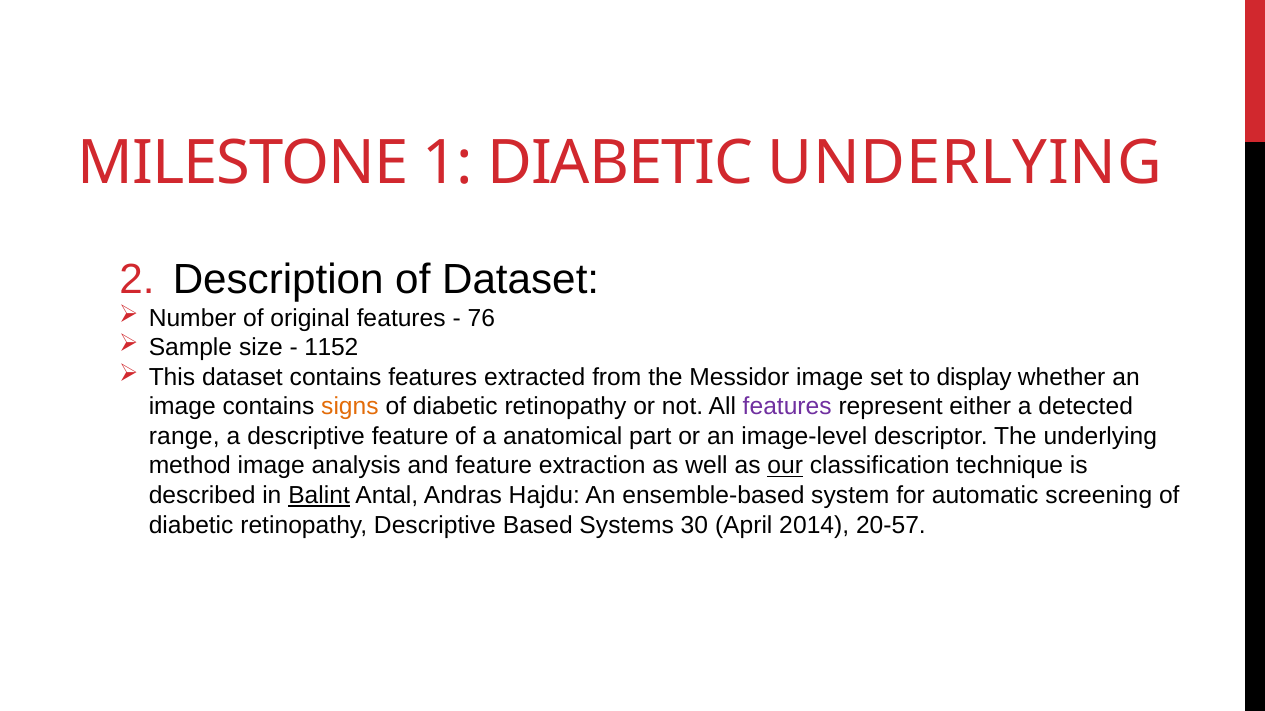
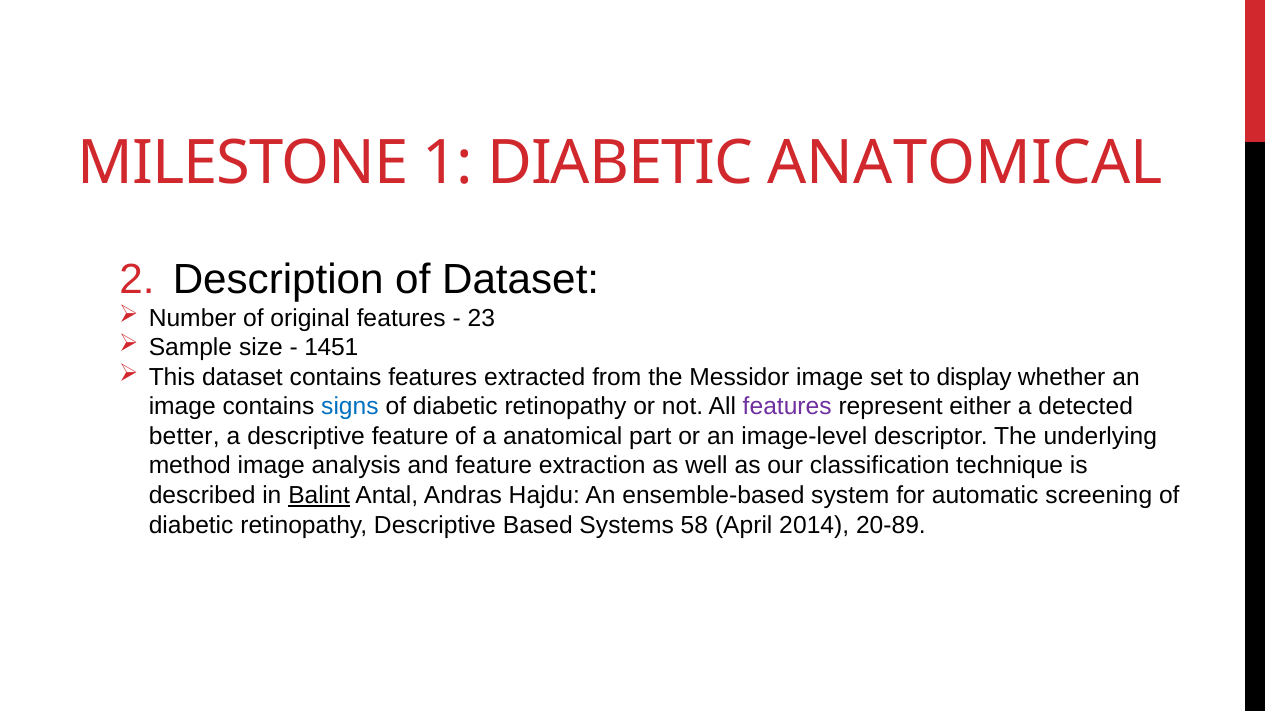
DIABETIC UNDERLYING: UNDERLYING -> ANATOMICAL (965, 163)
76: 76 -> 23 (481, 319)
1152: 1152 -> 1451 (331, 348)
signs colour: orange -> blue (350, 407)
range: range -> better (184, 437)
our underline: present -> none (785, 466)
30: 30 -> 58 (694, 525)
20-57: 20-57 -> 20-89 (891, 525)
